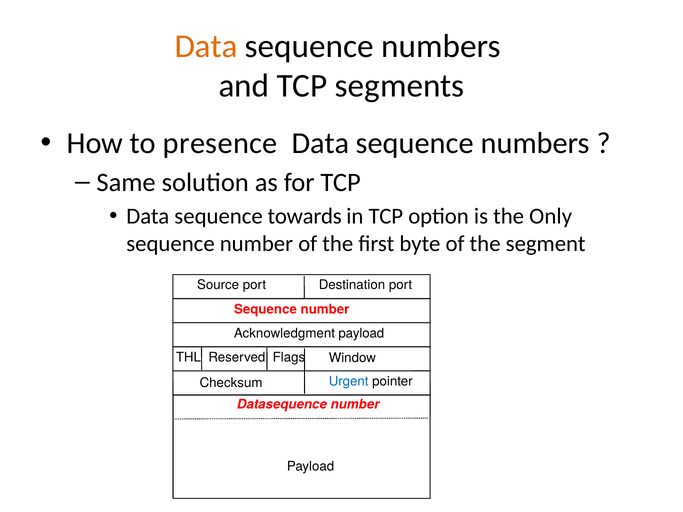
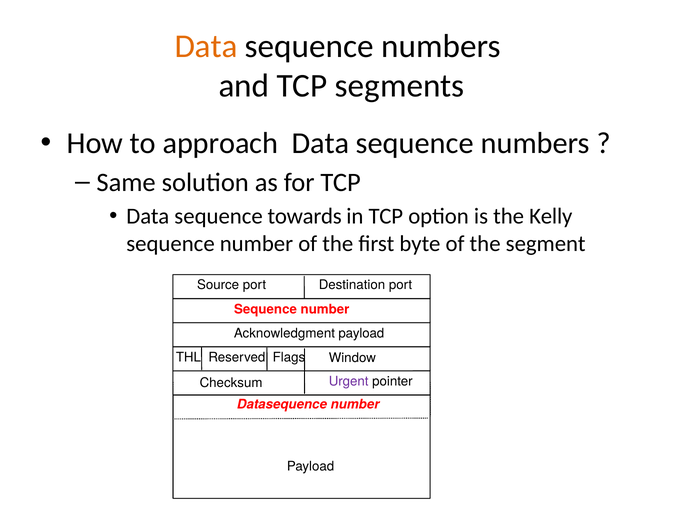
presence: presence -> approach (220, 143)
Only: Only -> Kelly (551, 216)
Urgent colour: blue -> purple (349, 381)
